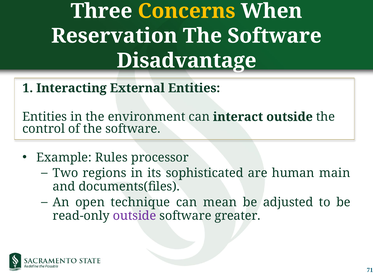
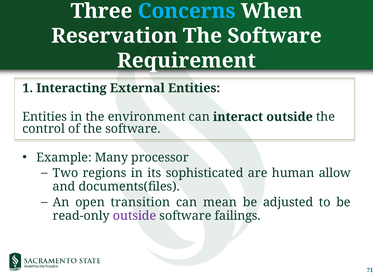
Concerns colour: yellow -> light blue (187, 11)
Disadvantage: Disadvantage -> Requirement (186, 61)
Rules: Rules -> Many (111, 158)
main: main -> allow (335, 174)
technique: technique -> transition (140, 203)
greater: greater -> failings (238, 216)
